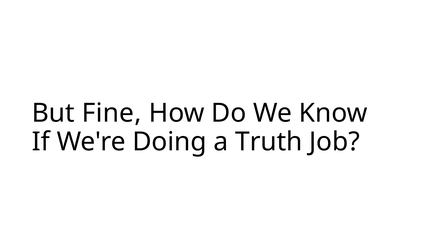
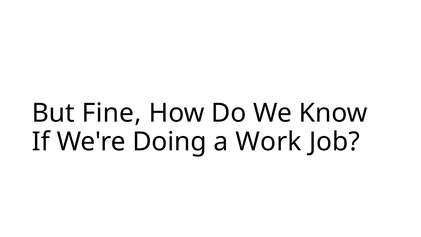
Truth: Truth -> Work (269, 142)
